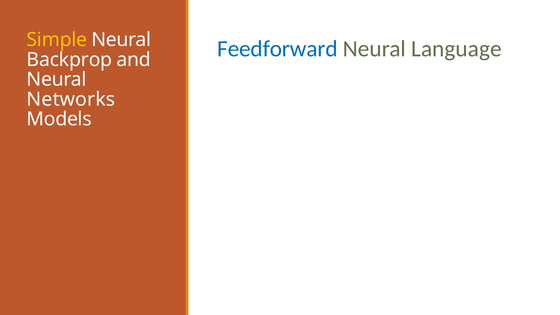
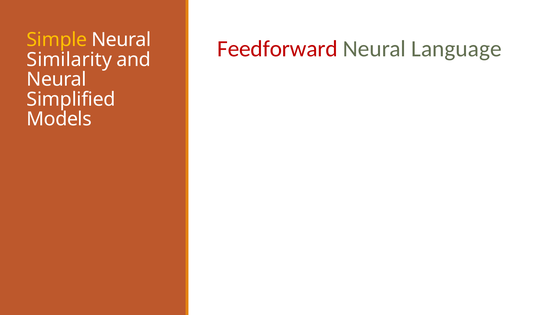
Feedforward colour: blue -> red (277, 49)
Backprop: Backprop -> Similarity (69, 60)
Networks: Networks -> Simplified (71, 99)
